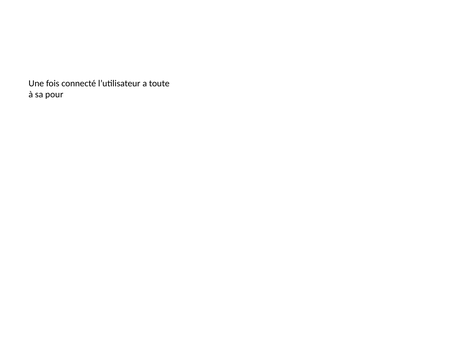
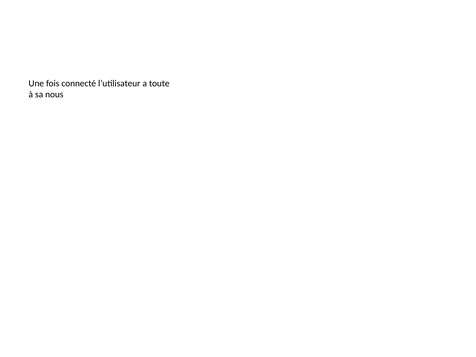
pour: pour -> nous (54, 94)
